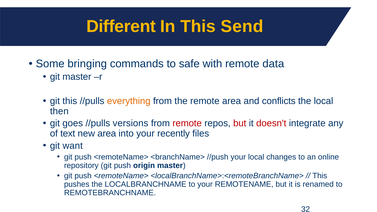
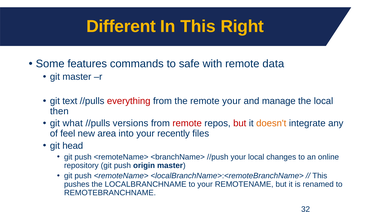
Send: Send -> Right (242, 26)
bringing: bringing -> features (87, 64)
git this: this -> text (70, 101)
everything colour: orange -> red (129, 101)
remote area: area -> your (232, 101)
conflicts: conflicts -> manage (279, 101)
goes: goes -> what (73, 123)
doesn't colour: red -> orange (271, 123)
text: text -> feel (68, 134)
want: want -> head (73, 146)
